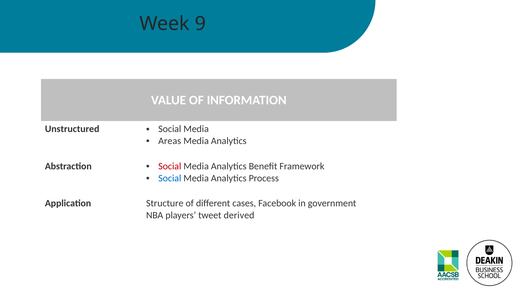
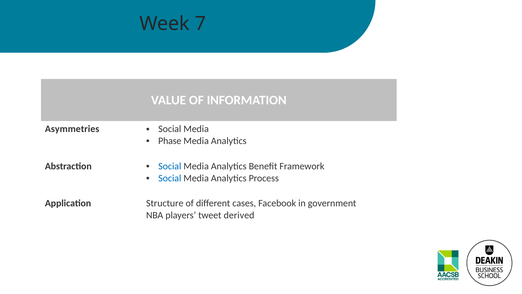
9: 9 -> 7 (200, 24)
Unstructured: Unstructured -> Asymmetries (72, 129)
Areas: Areas -> Phase (170, 141)
Social colour: red -> blue (170, 166)
